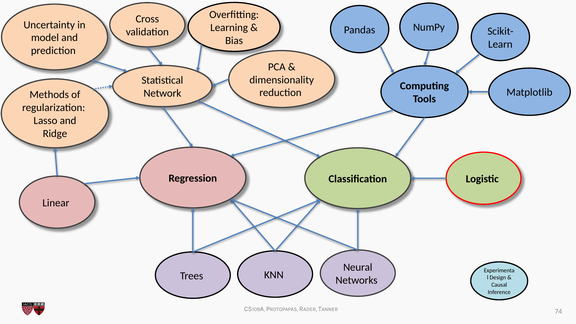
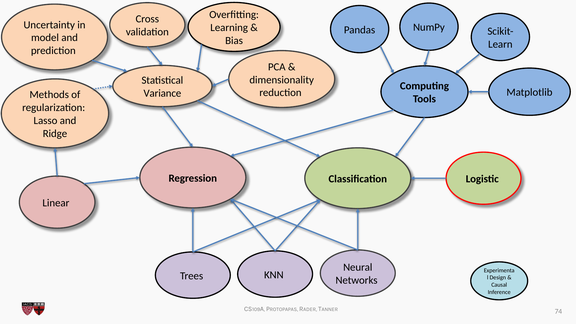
Network: Network -> Variance (162, 93)
